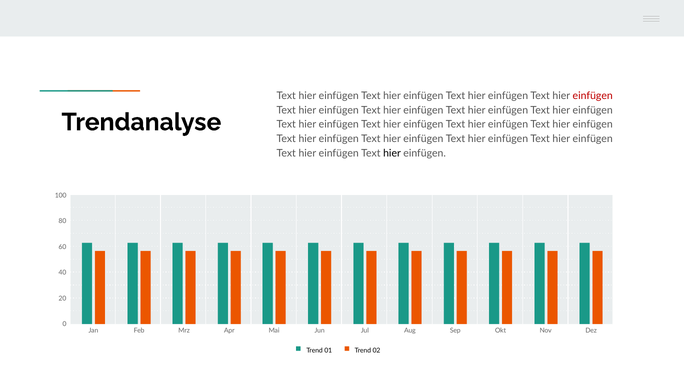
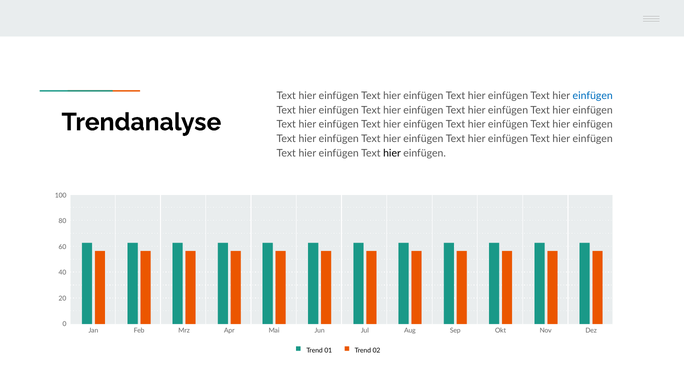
einfügen colour: red -> blue (593, 96)
